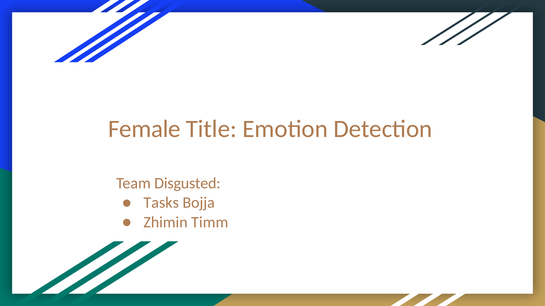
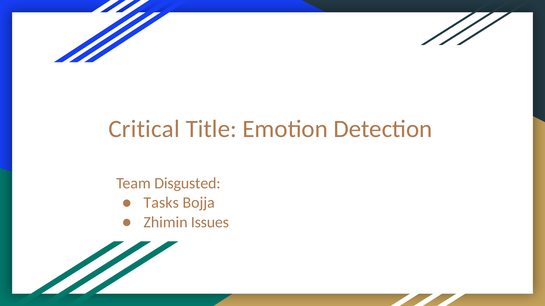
Female: Female -> Critical (144, 129)
Timm: Timm -> Issues (210, 223)
